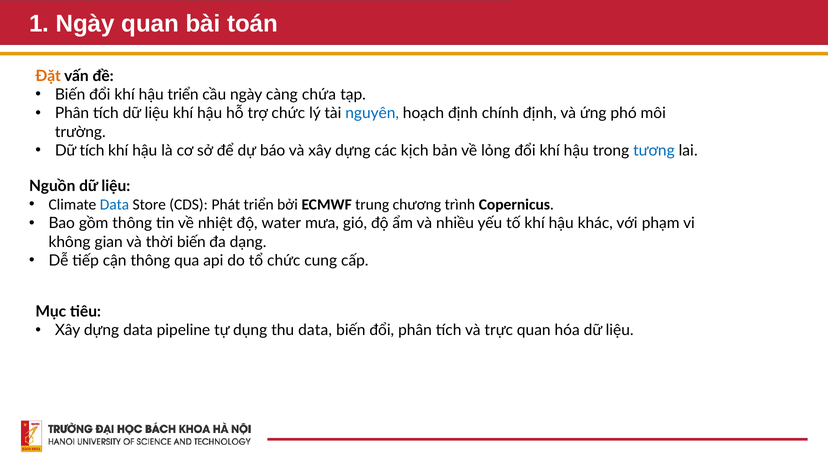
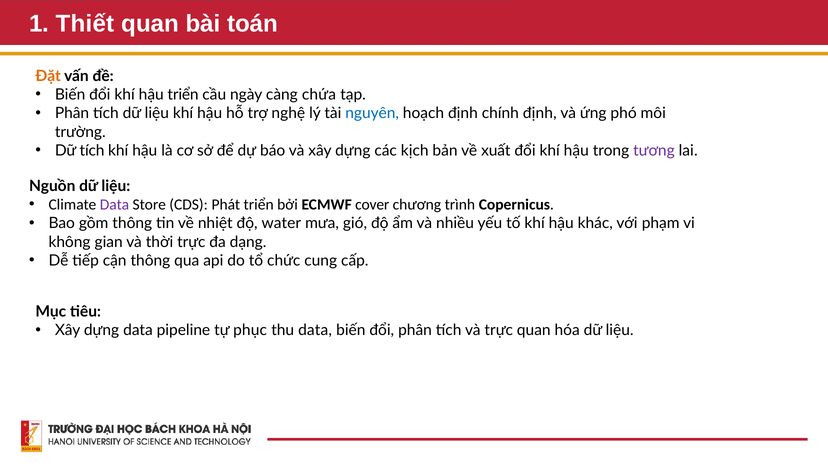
1 Ngày: Ngày -> Thiết (85, 24)
trợ chức: chức -> nghệ (288, 113)
lỏng: lỏng -> xuất (496, 150)
tương colour: blue -> purple (654, 150)
Data colour: blue -> purple (115, 205)
trung: trung -> cover (372, 205)
thời biến: biến -> trực (191, 242)
dụng: dụng -> phục (250, 330)
